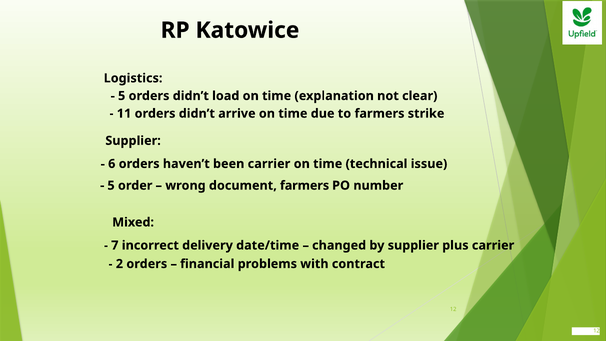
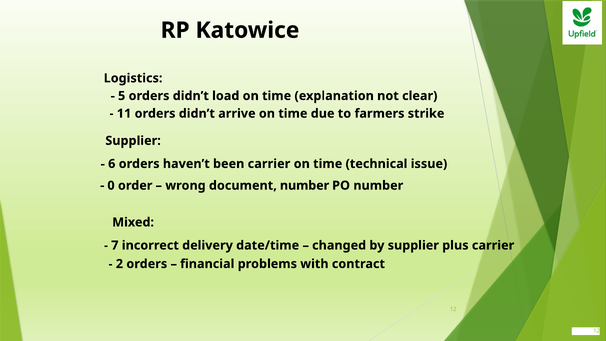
5: 5 -> 0 (111, 185)
document farmers: farmers -> number (305, 185)
